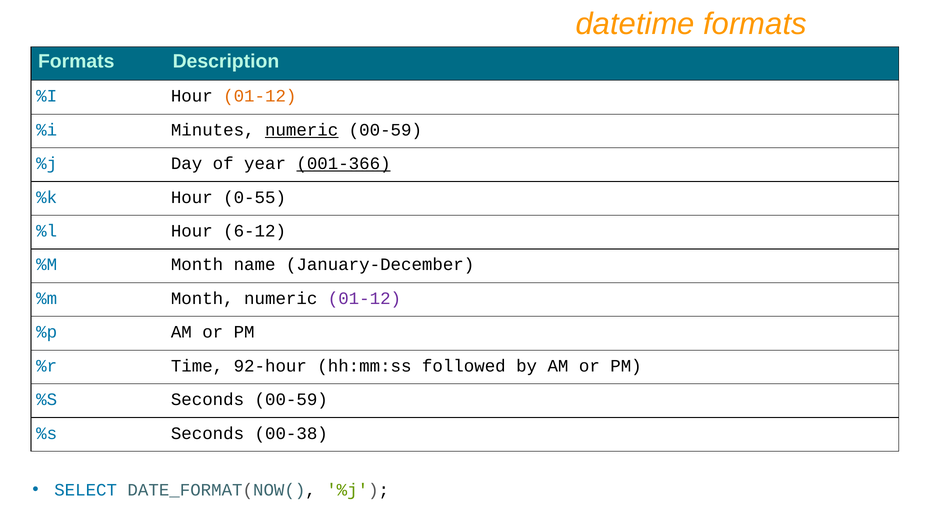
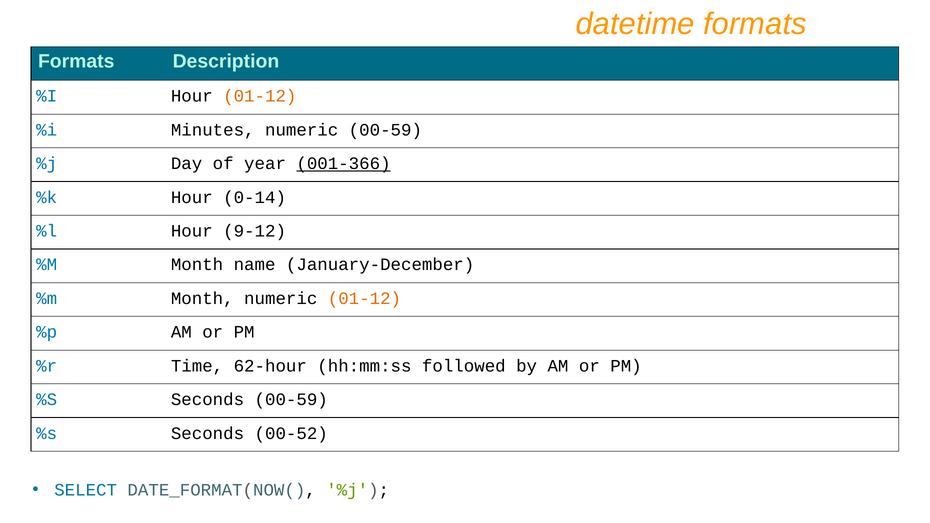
numeric underline: present -> none (302, 130)
0-55: 0-55 -> 0-14 (255, 197)
6-12: 6-12 -> 9-12 (255, 231)
01-12 colour: purple -> orange (364, 298)
92-hour: 92-hour -> 62-hour (270, 366)
00-38: 00-38 -> 00-52 (291, 433)
